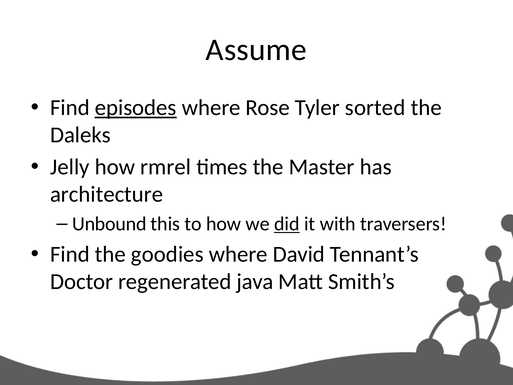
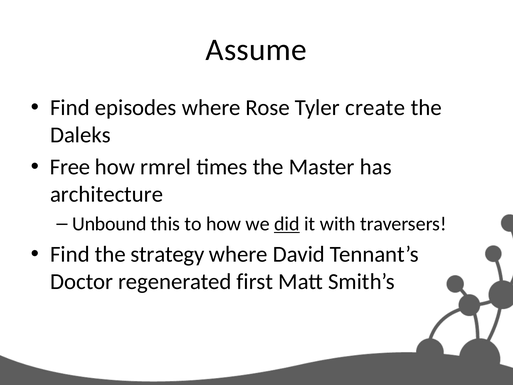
episodes underline: present -> none (136, 108)
sorted: sorted -> create (375, 108)
Jelly: Jelly -> Free (70, 167)
goodies: goodies -> strategy (167, 254)
java: java -> first (255, 282)
